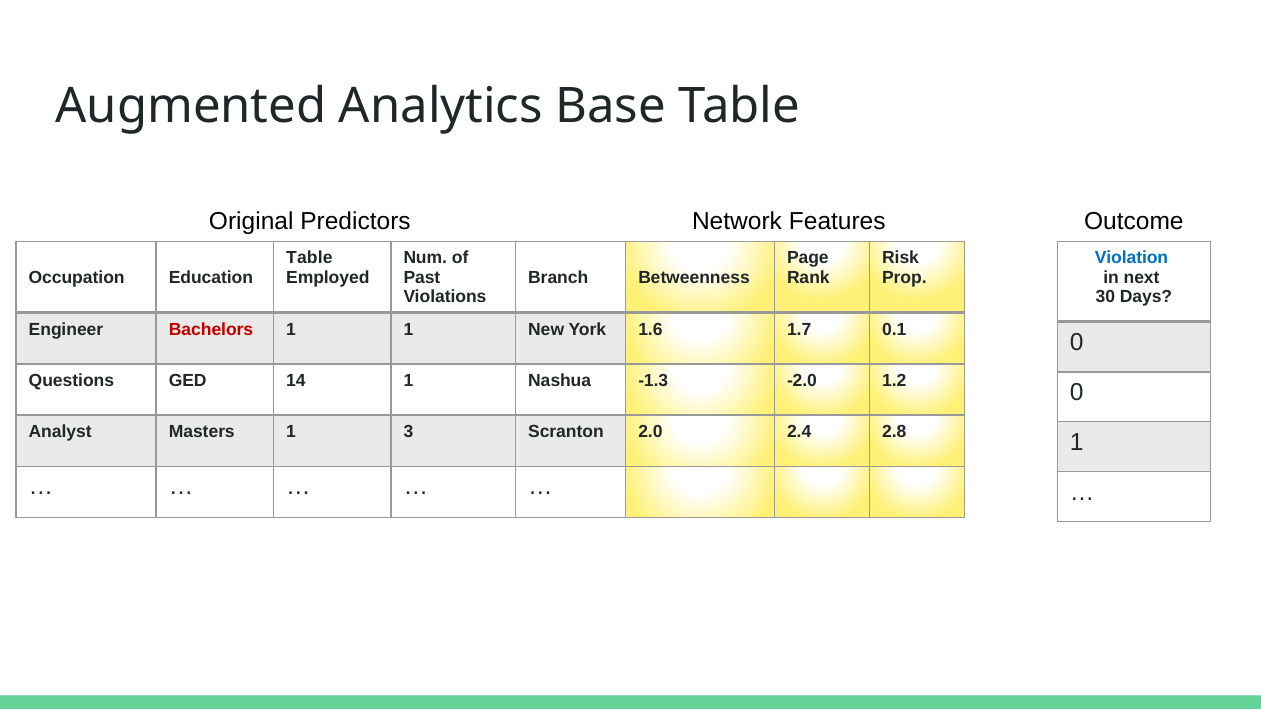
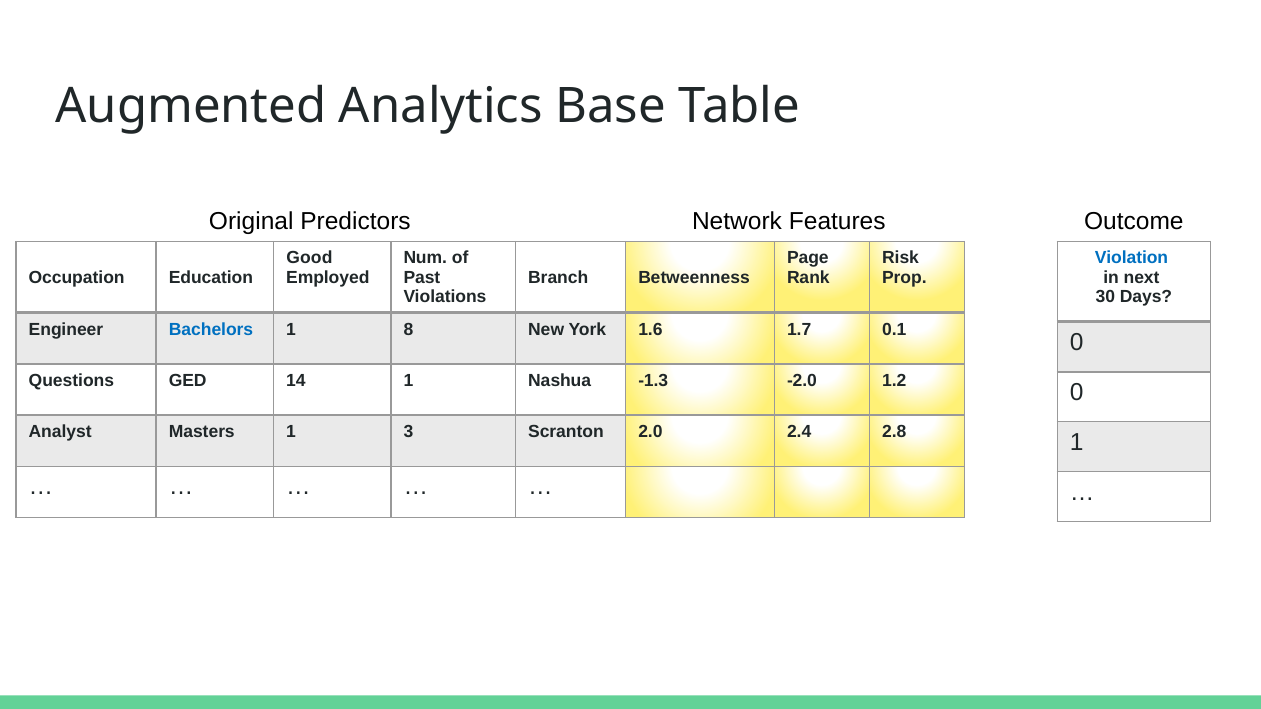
Table: Table -> Good (309, 258)
Bachelors colour: red -> blue (211, 329)
1 1: 1 -> 8 (408, 329)
